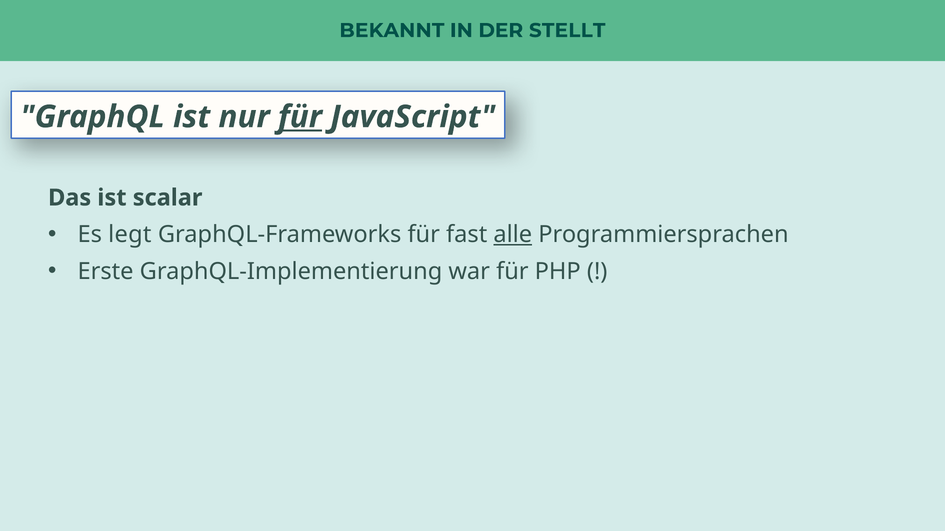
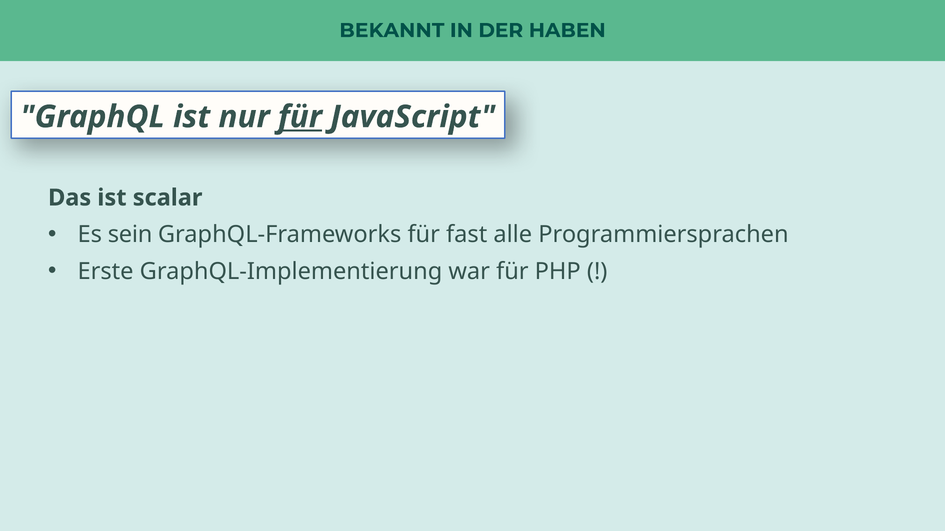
STELLT: STELLT -> HABEN (567, 30)
legt: legt -> sein (130, 235)
alle underline: present -> none (513, 235)
